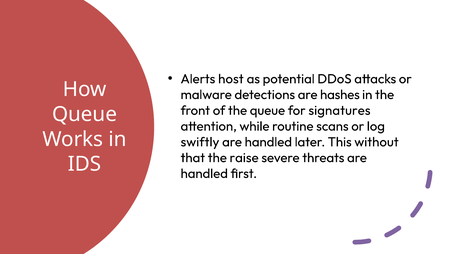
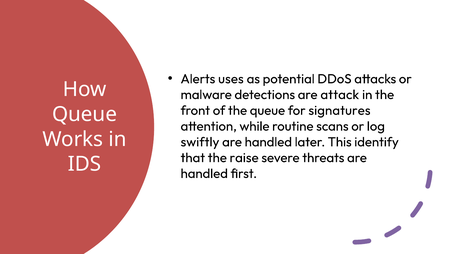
host: host -> uses (231, 79)
hashes: hashes -> attack (340, 95)
without: without -> identify (377, 142)
